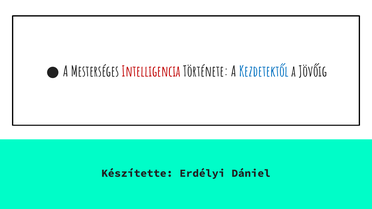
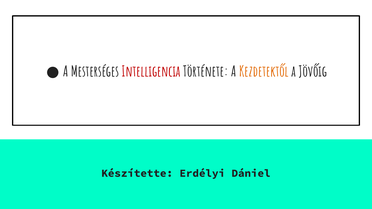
Kezdetektől colour: blue -> orange (264, 72)
